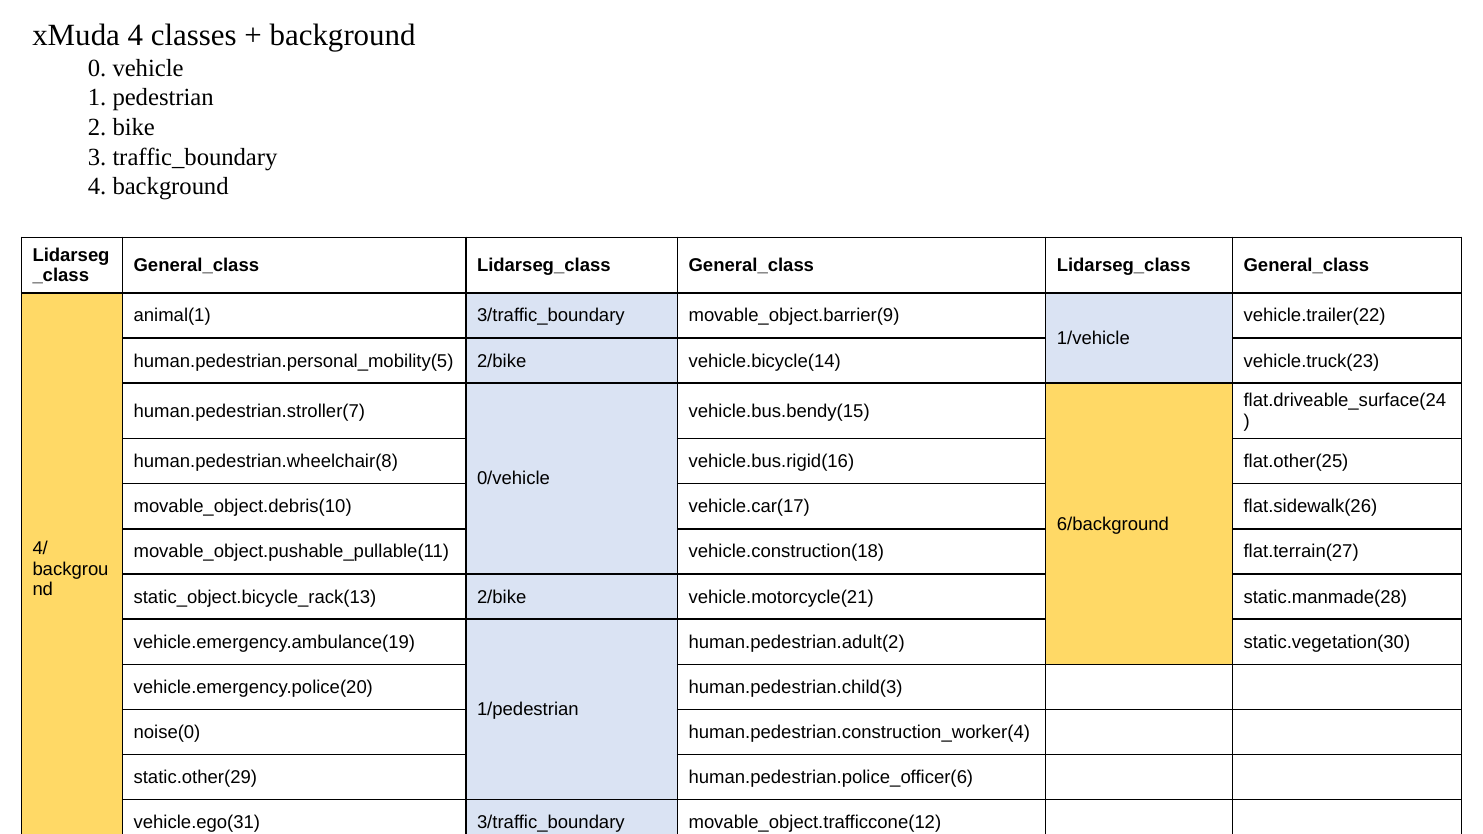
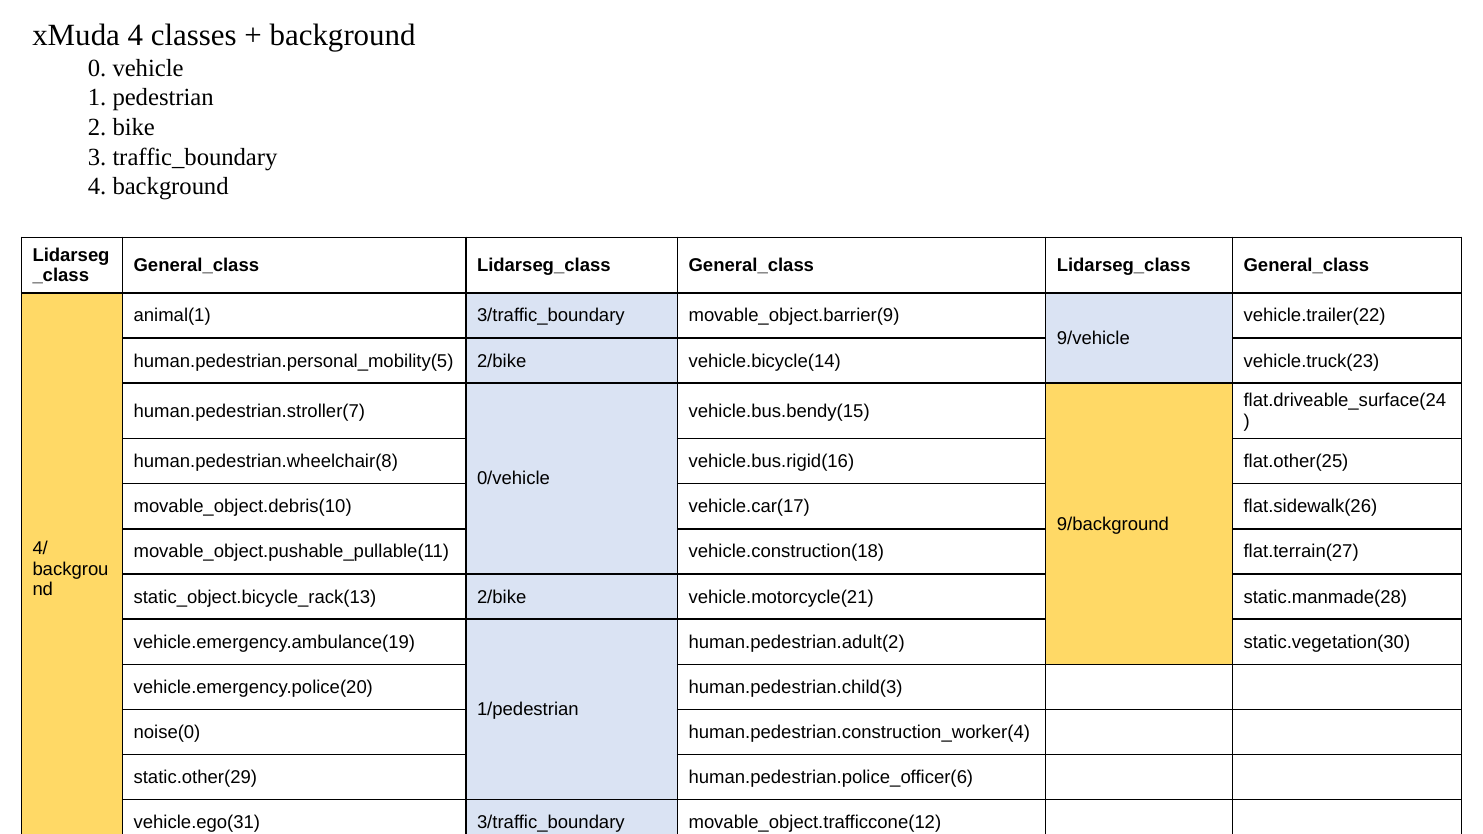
1/vehicle: 1/vehicle -> 9/vehicle (1093, 338)
6/background: 6/background -> 9/background (1113, 524)
